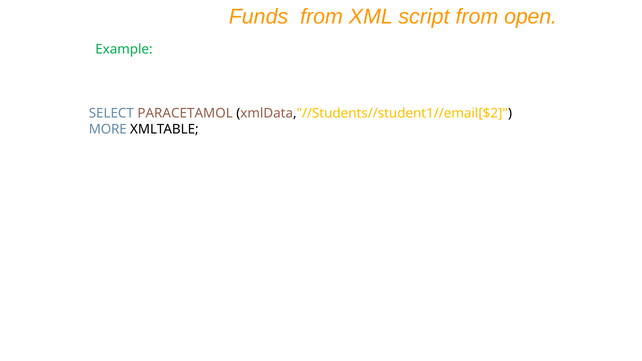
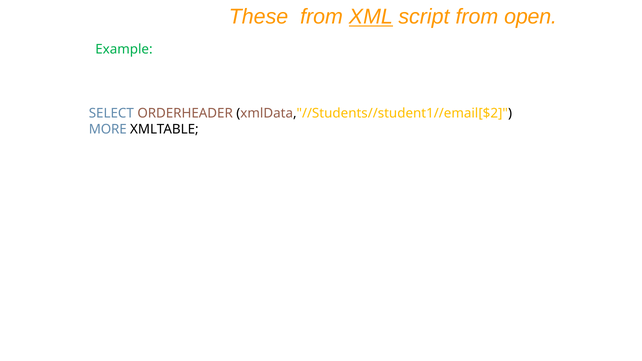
Funds: Funds -> These (259, 17)
XML underline: none -> present (371, 17)
PARACETAMOL: PARACETAMOL -> ORDERHEADER (185, 113)
